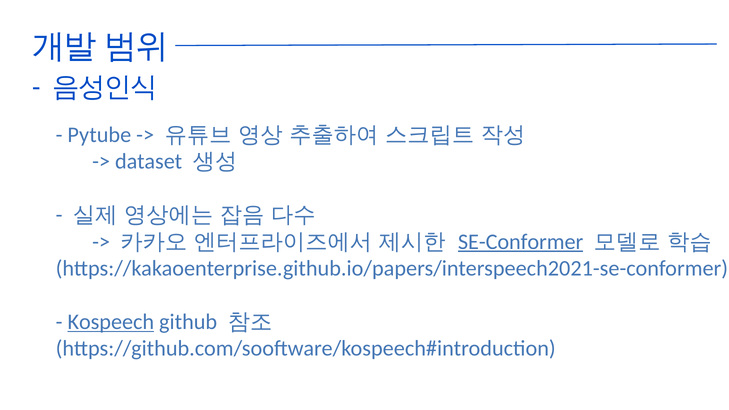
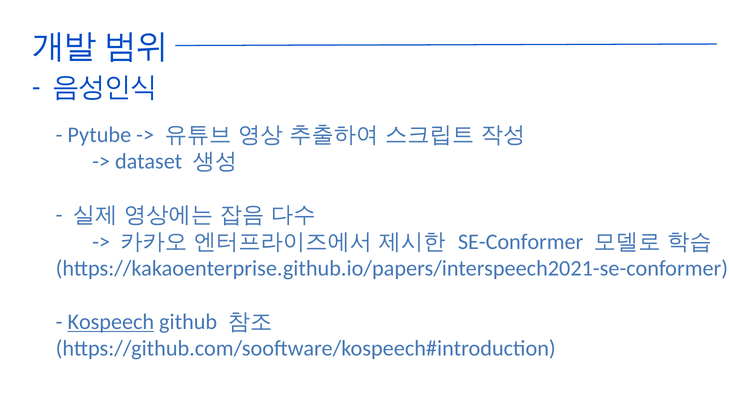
SE-Conformer underline: present -> none (521, 242)
